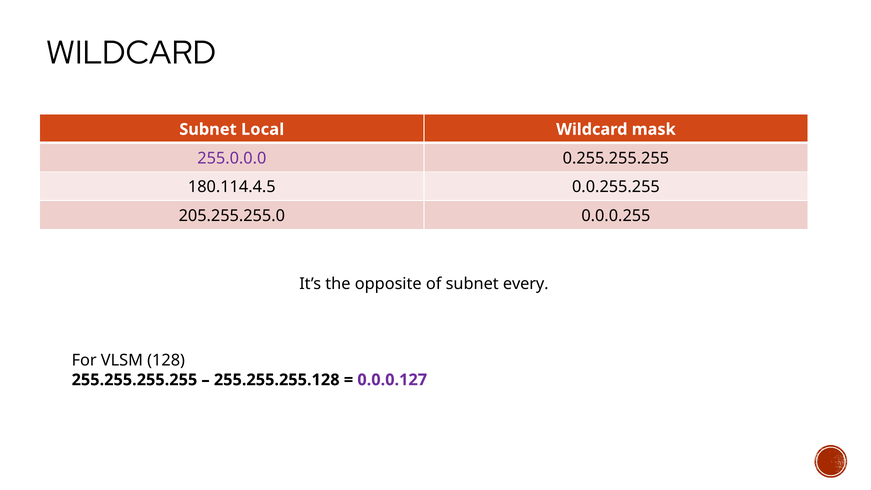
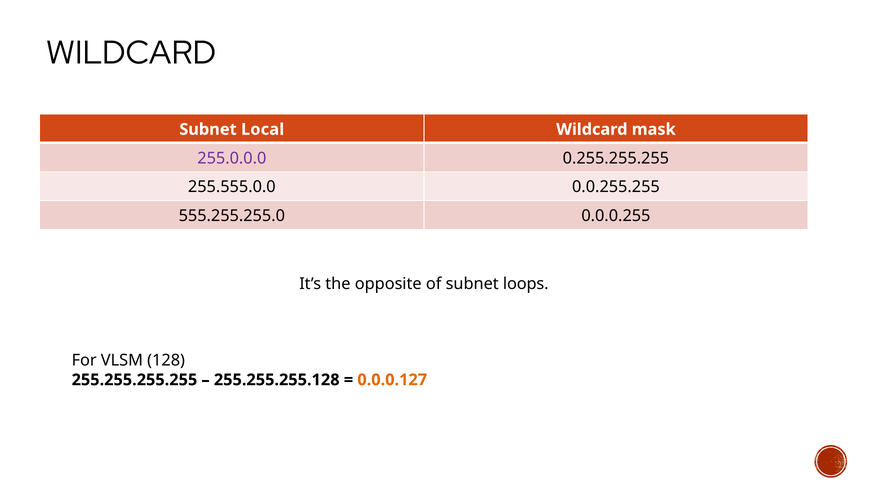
180.114.4.5: 180.114.4.5 -> 255.555.0.0 (232, 187)
205.255.255.0: 205.255.255.0 -> 555.255.255.0 (232, 216)
every: every -> loops (526, 284)
0.0.0.127 colour: purple -> orange (392, 380)
